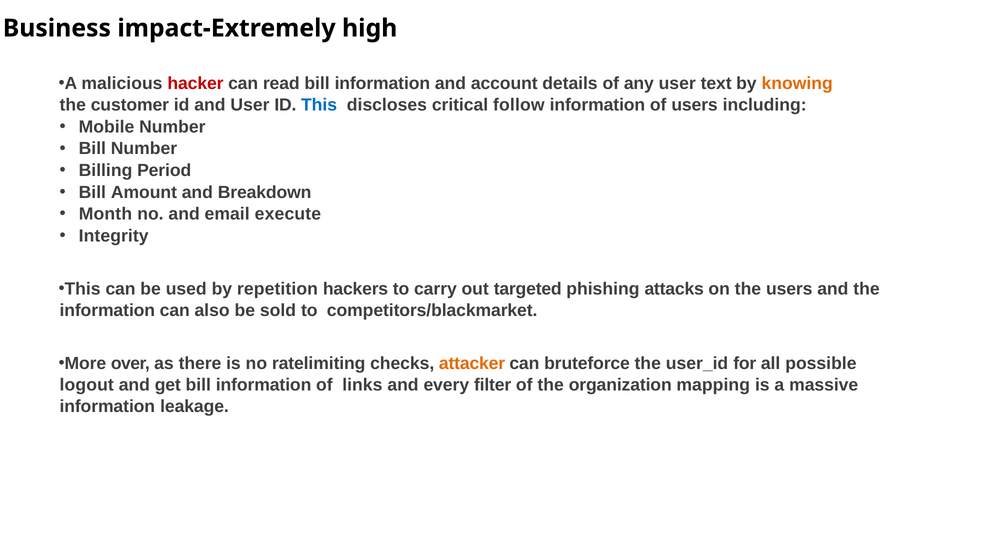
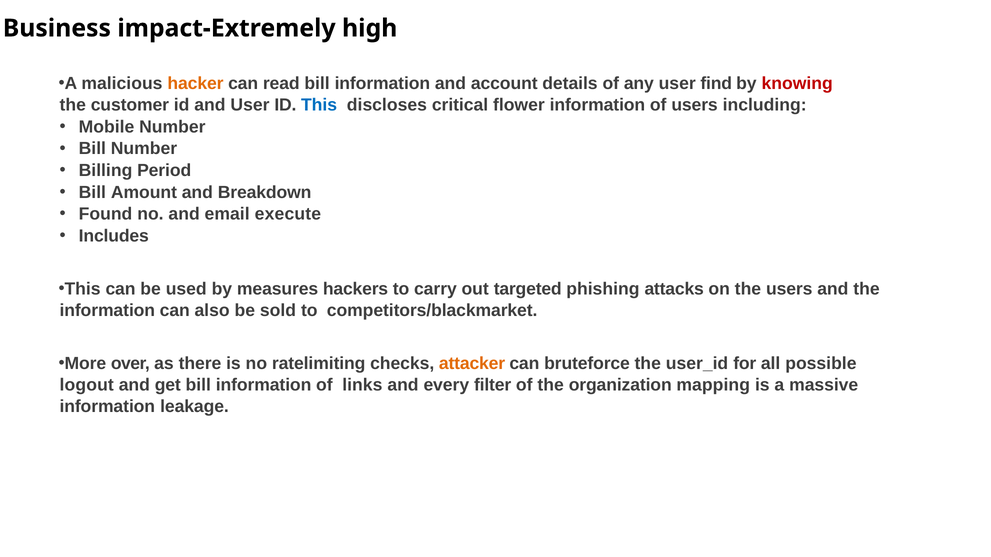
hacker colour: red -> orange (196, 84)
text: text -> find (716, 84)
knowing colour: orange -> red (797, 84)
follow: follow -> flower (519, 105)
Month: Month -> Found (106, 214)
Integrity: Integrity -> Includes (114, 236)
repetition: repetition -> measures (278, 289)
